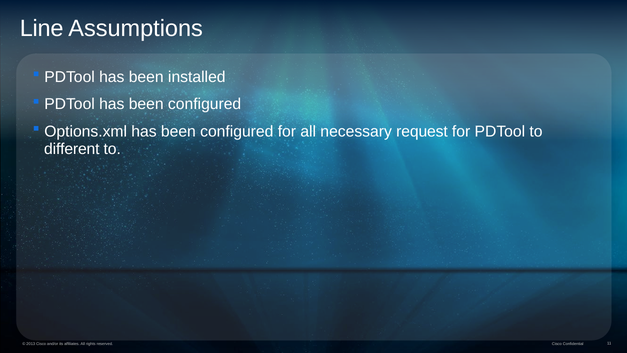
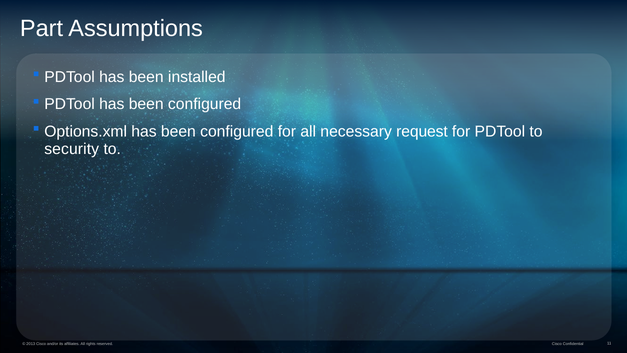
Line: Line -> Part (42, 28)
different: different -> security (72, 149)
